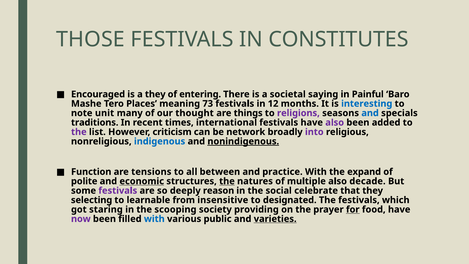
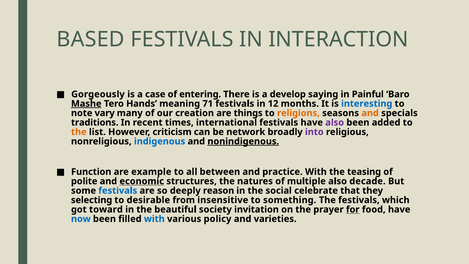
THOSE: THOSE -> BASED (91, 39)
CONSTITUTES: CONSTITUTES -> INTERACTION (338, 39)
Encouraged: Encouraged -> Gorgeously (98, 94)
a they: they -> case (155, 94)
societal: societal -> develop (288, 94)
Mashe underline: none -> present (86, 104)
Places: Places -> Hands (142, 104)
73: 73 -> 71 (208, 104)
unit: unit -> vary (105, 113)
thought: thought -> creation (195, 113)
religions colour: purple -> orange (298, 113)
and colour: blue -> orange (370, 113)
the colour: purple -> orange (79, 132)
tensions: tensions -> example (151, 172)
expand: expand -> teasing (364, 172)
the underline: present -> none (227, 181)
festivals colour: purple -> blue (118, 190)
learnable: learnable -> desirable (148, 200)
designated: designated -> something (290, 200)
staring: staring -> toward (106, 209)
scooping: scooping -> beautiful (175, 209)
providing: providing -> invitation (256, 209)
now colour: purple -> blue (81, 219)
public: public -> policy (218, 219)
varieties underline: present -> none (275, 219)
